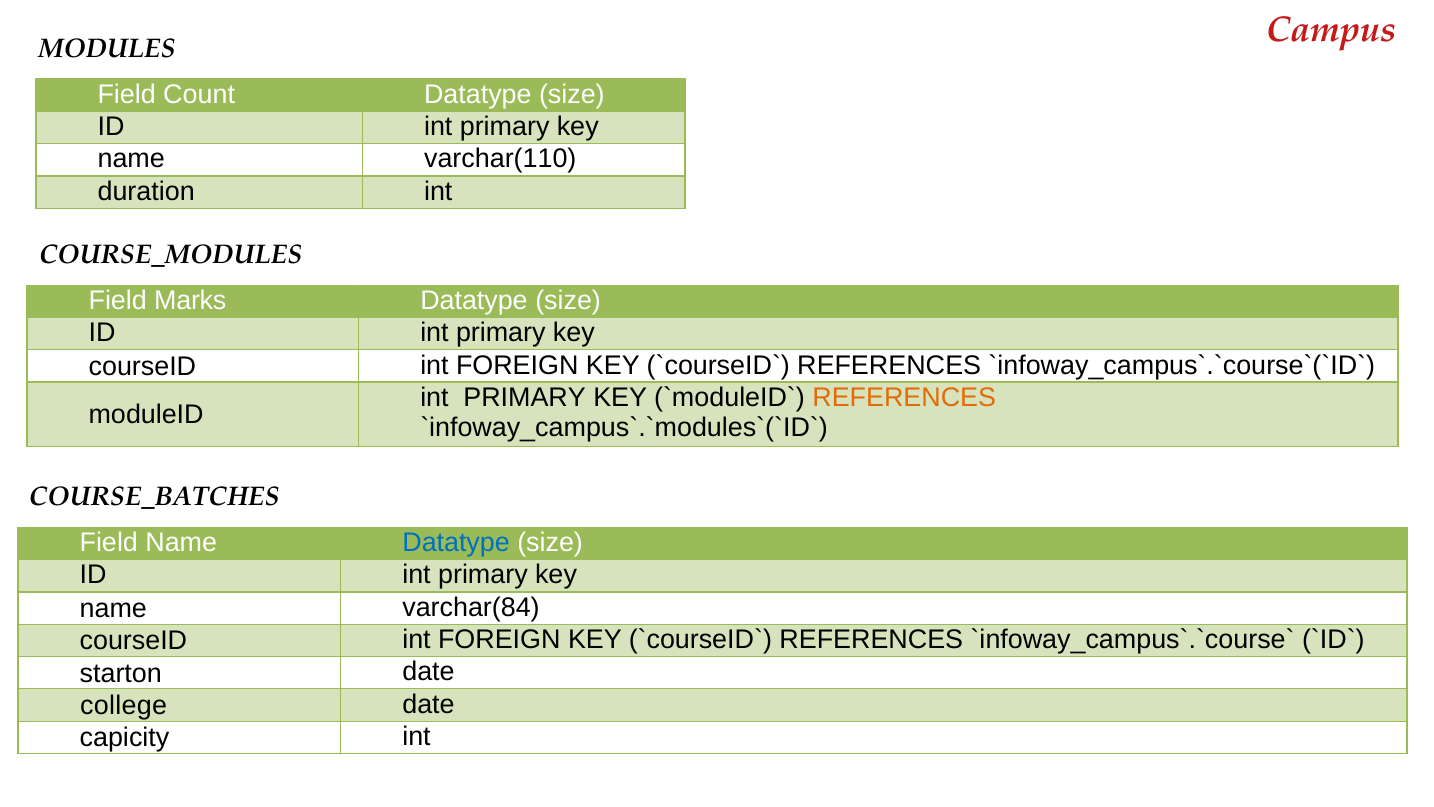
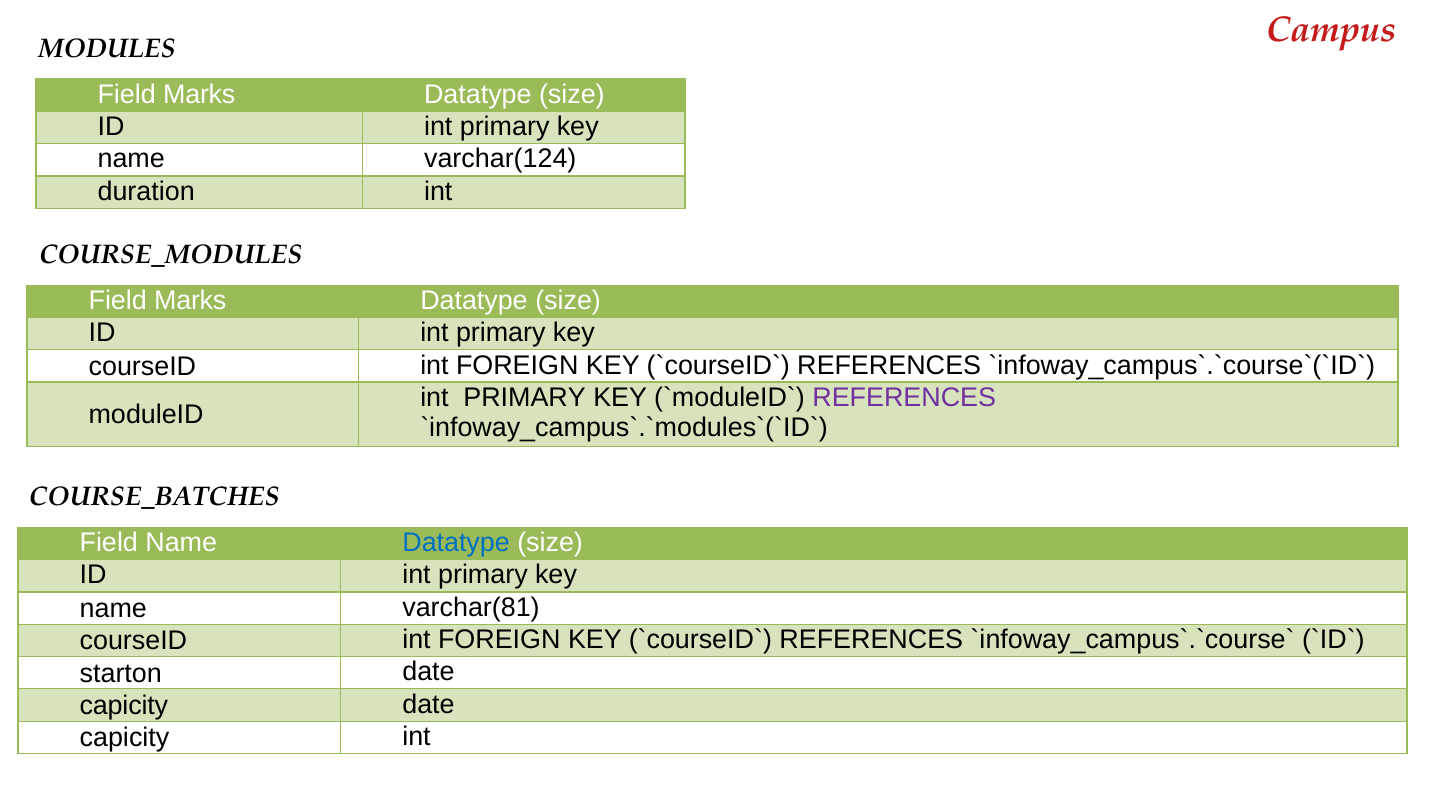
Count: Count -> Marks (199, 94)
varchar(110: varchar(110 -> varchar(124 (500, 159)
REFERENCES colour: orange -> purple (904, 398)
varchar(84: varchar(84 -> varchar(81 (471, 607)
college: college -> capicity (124, 705)
